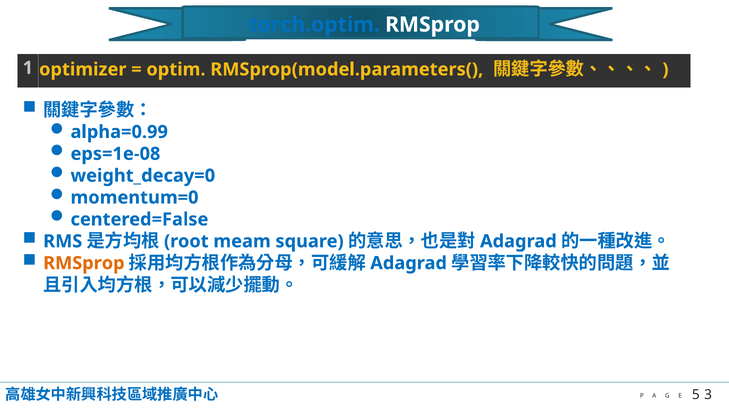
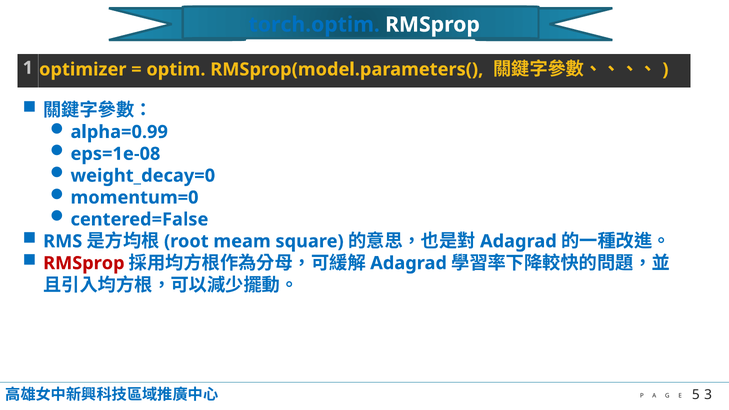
RMSprop colour: orange -> red (84, 263)
